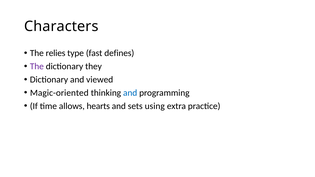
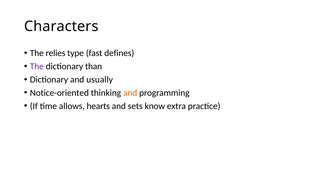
they: they -> than (94, 66)
viewed: viewed -> usually (100, 80)
Magic-oriented: Magic-oriented -> Notice-oriented (59, 93)
and colour: blue -> orange (130, 93)
using: using -> know (155, 106)
